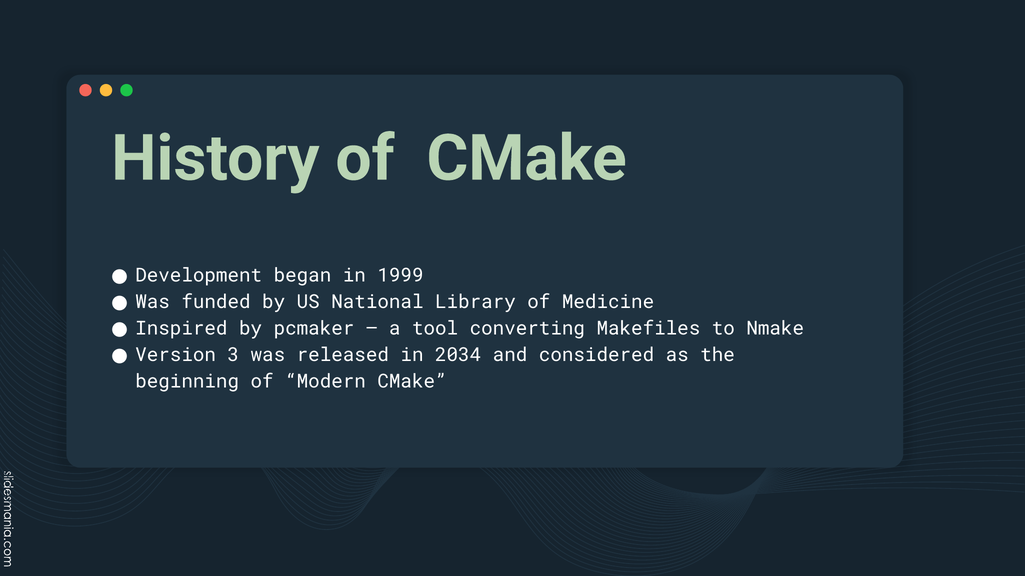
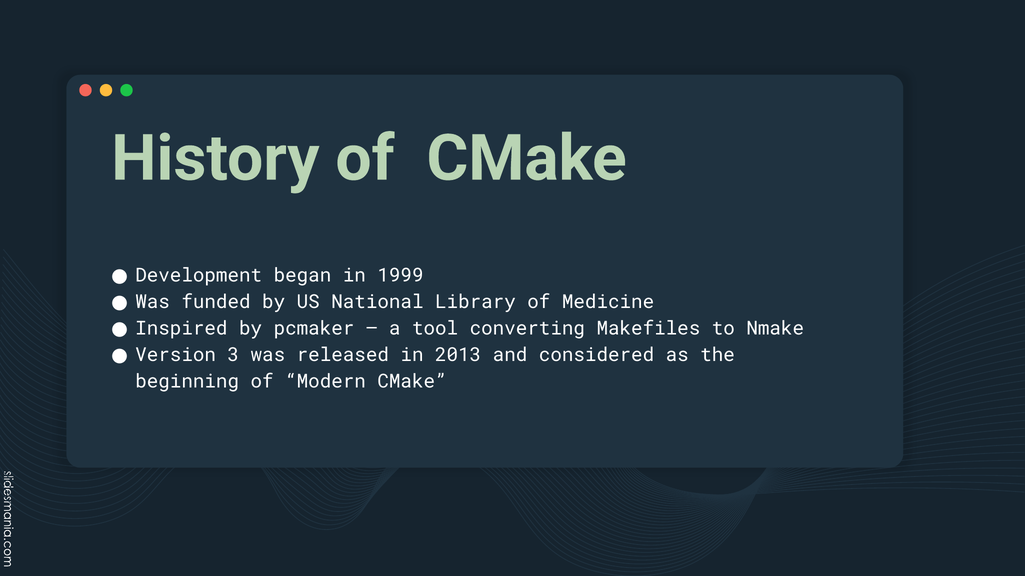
2034: 2034 -> 2013 (458, 355)
